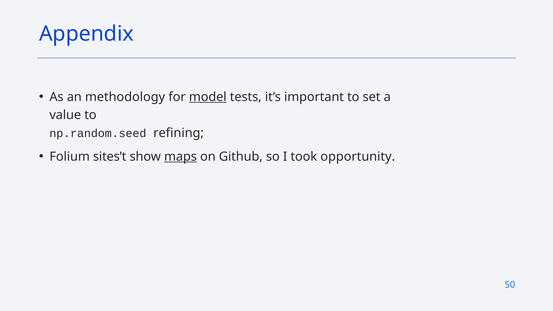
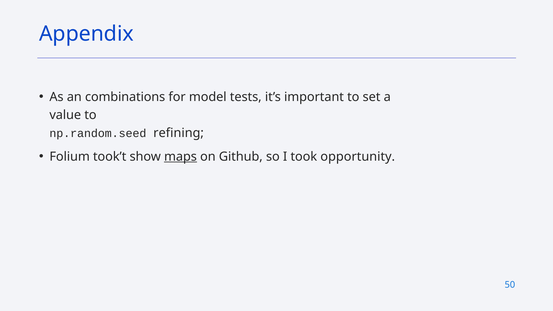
methodology: methodology -> combinations (125, 97)
model underline: present -> none (208, 97)
sites’t: sites’t -> took’t (110, 157)
